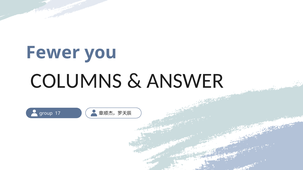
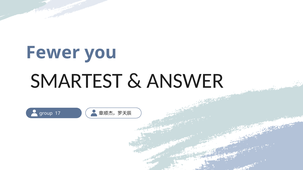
COLUMNS: COLUMNS -> SMARTEST (76, 81)
